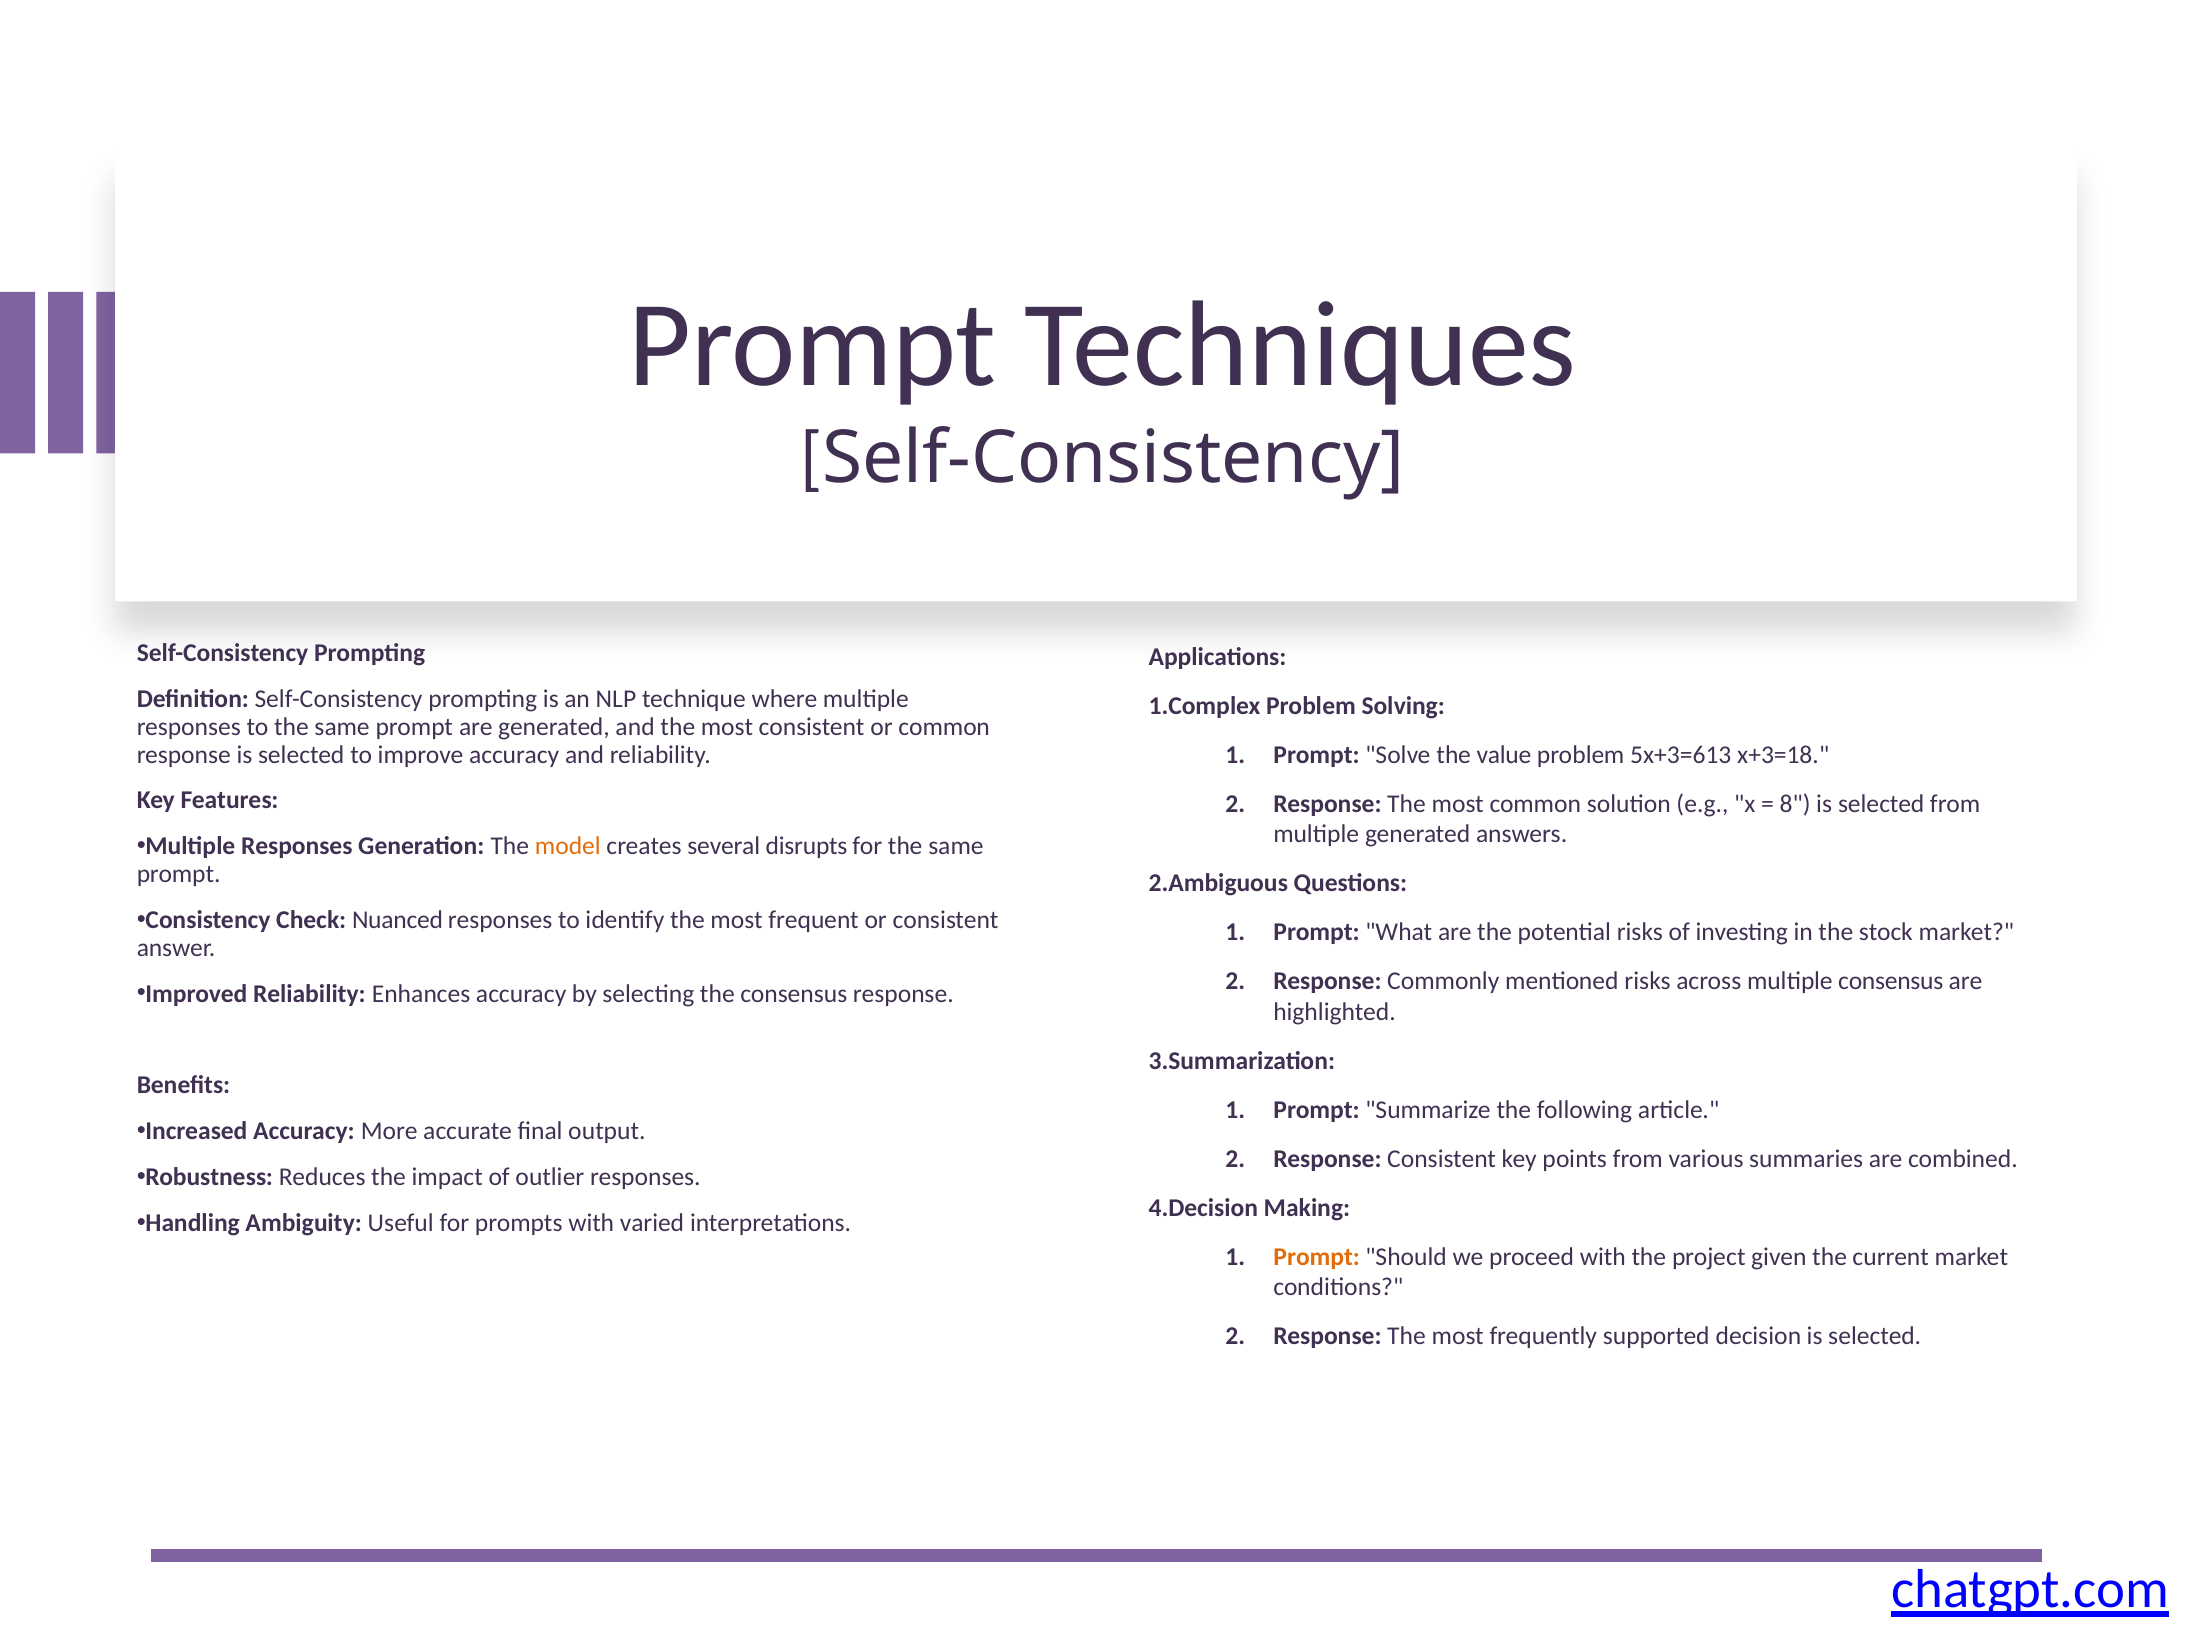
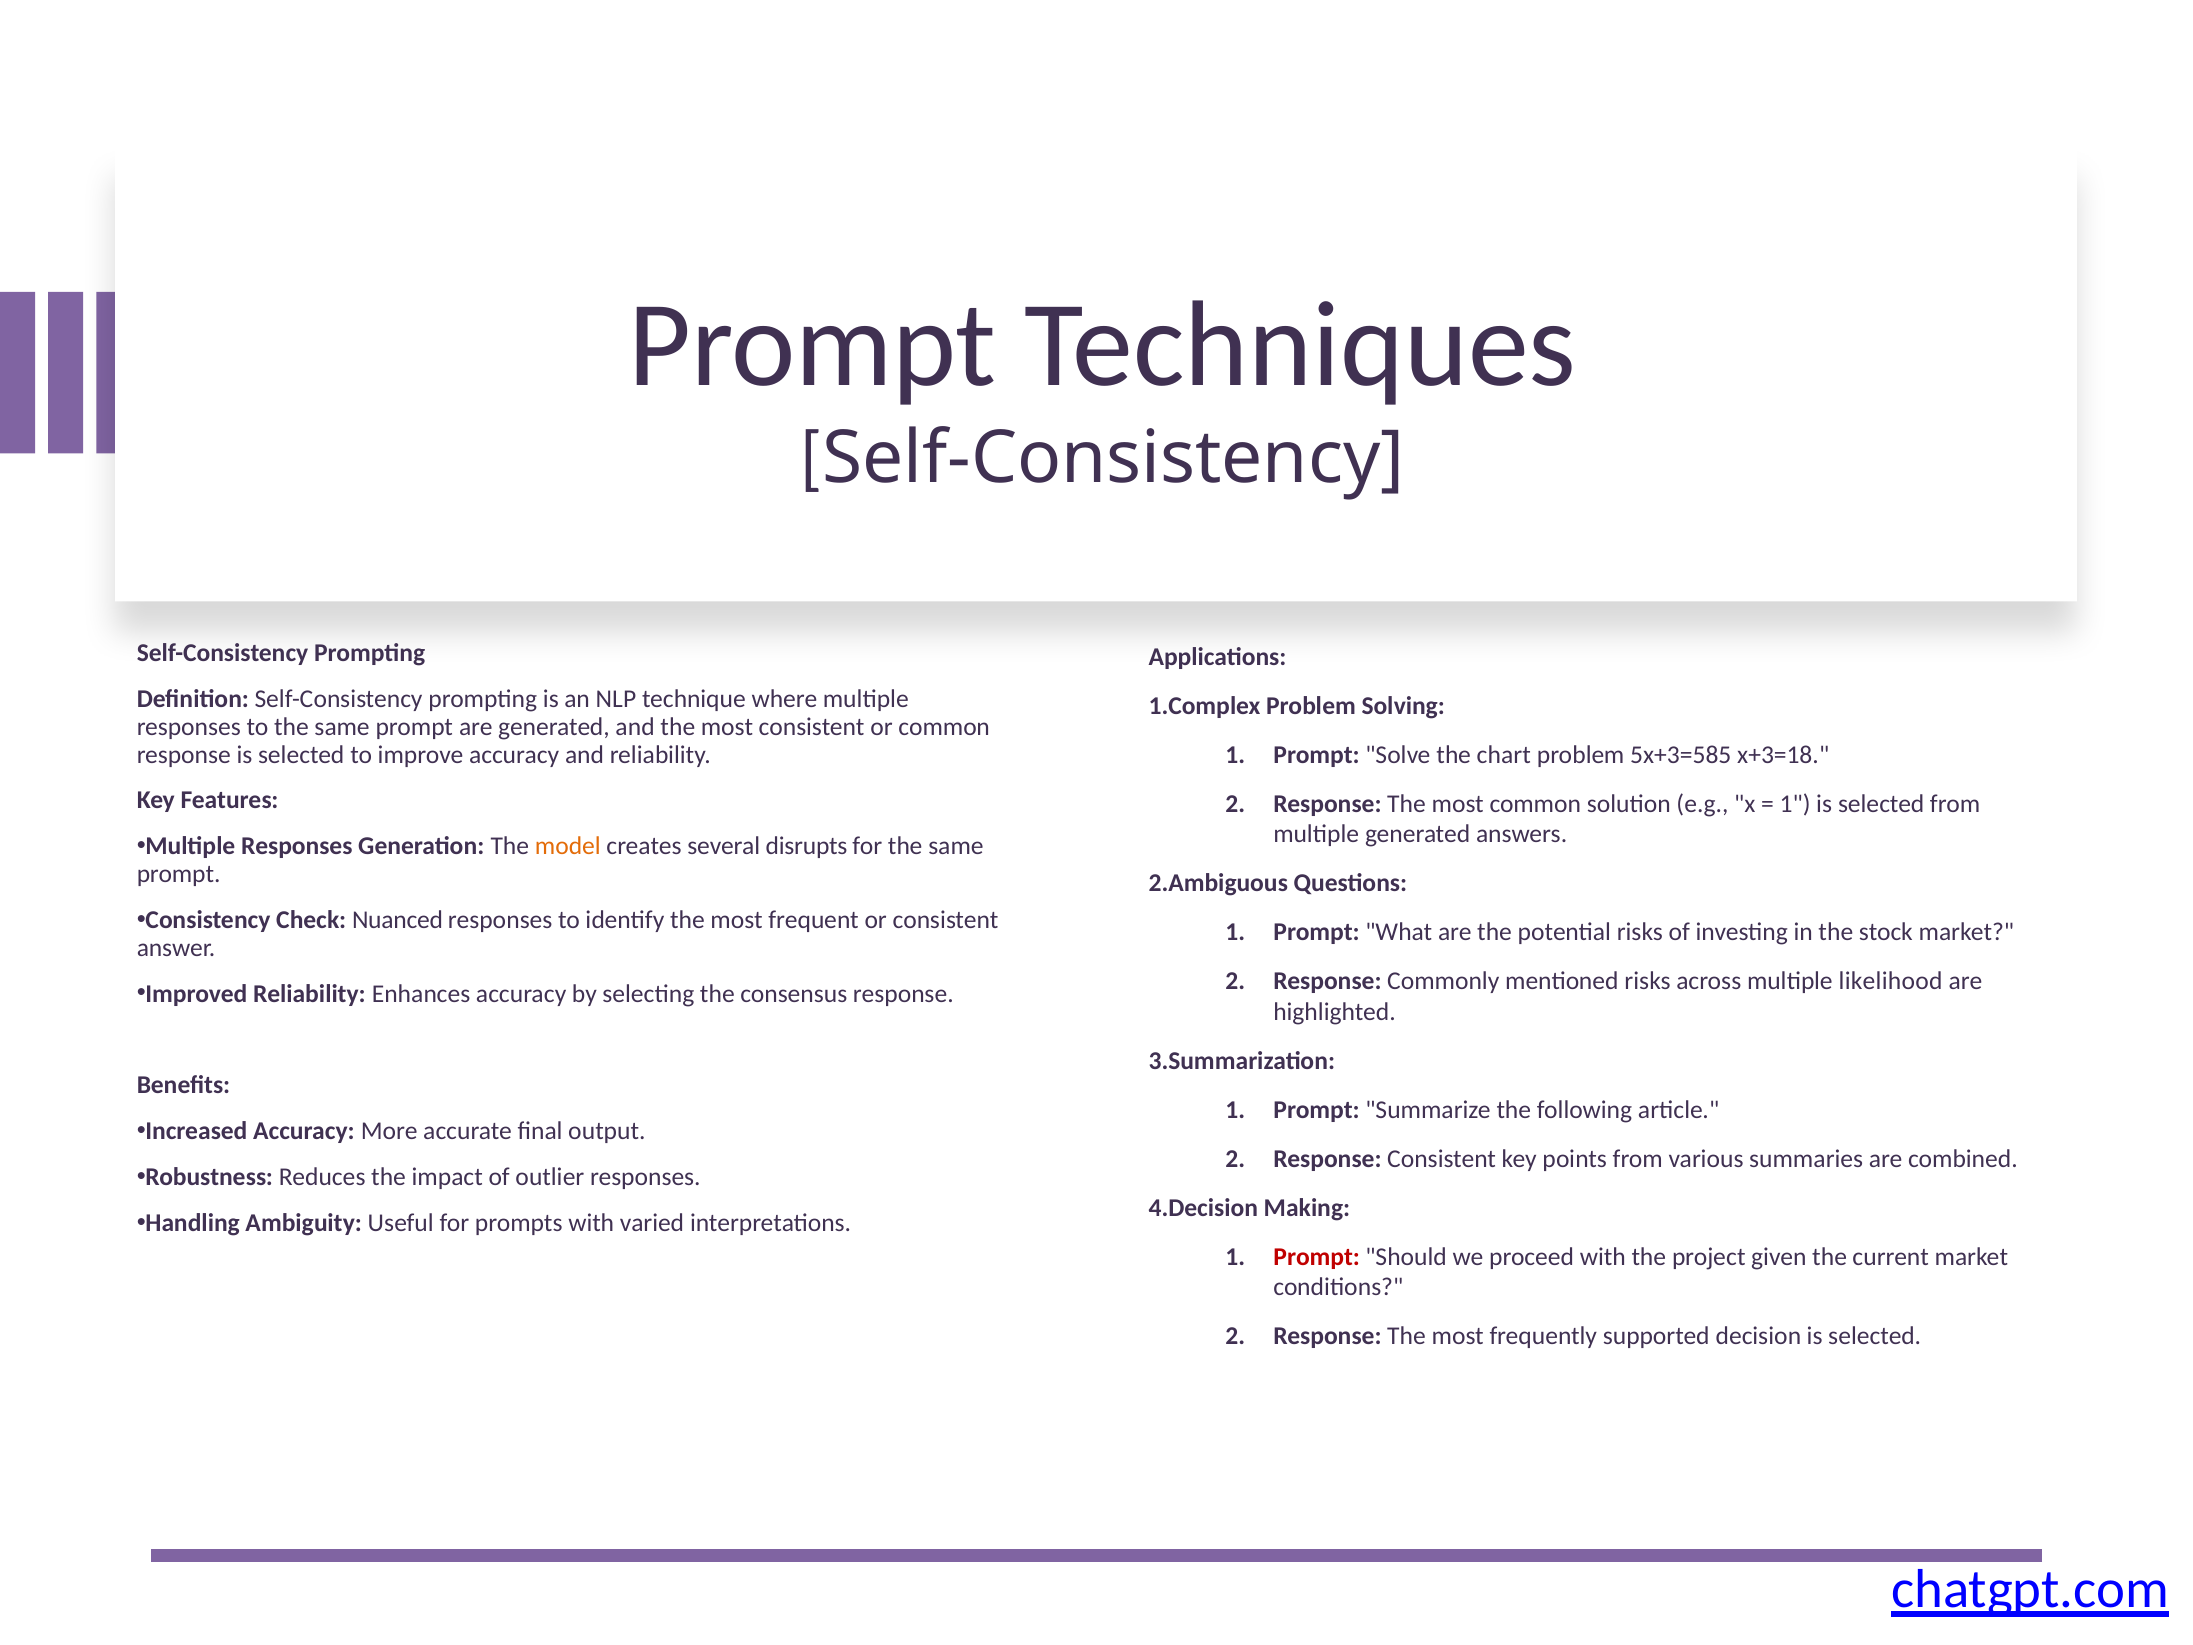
value: value -> chart (1504, 755)
5x+3=613: 5x+3=613 -> 5x+3=585 (1681, 755)
8: 8 -> 1 (1795, 804)
multiple consensus: consensus -> likelihood (1891, 981)
Prompt colour: orange -> red (1317, 1257)
